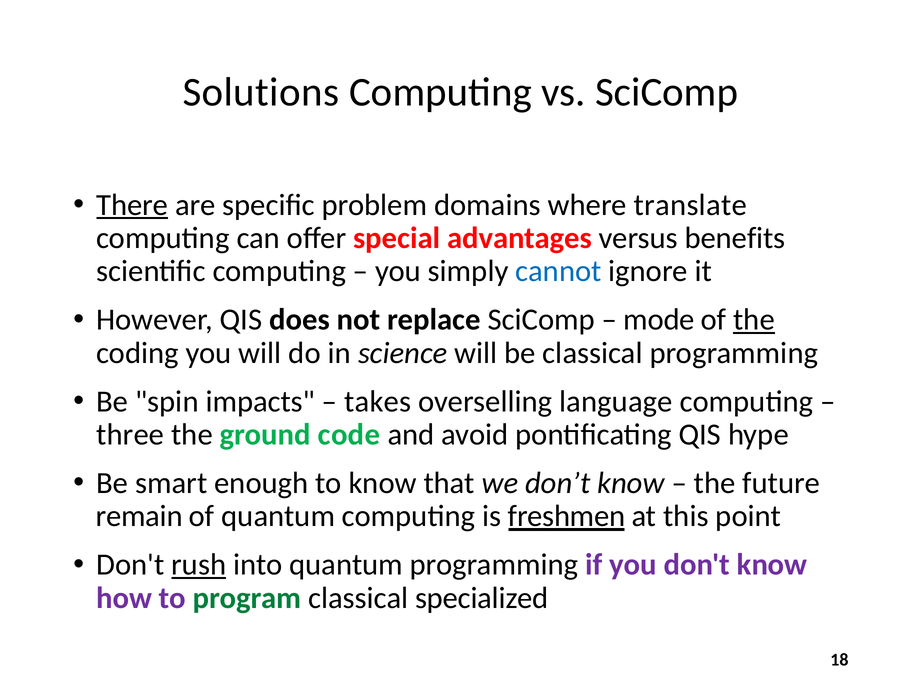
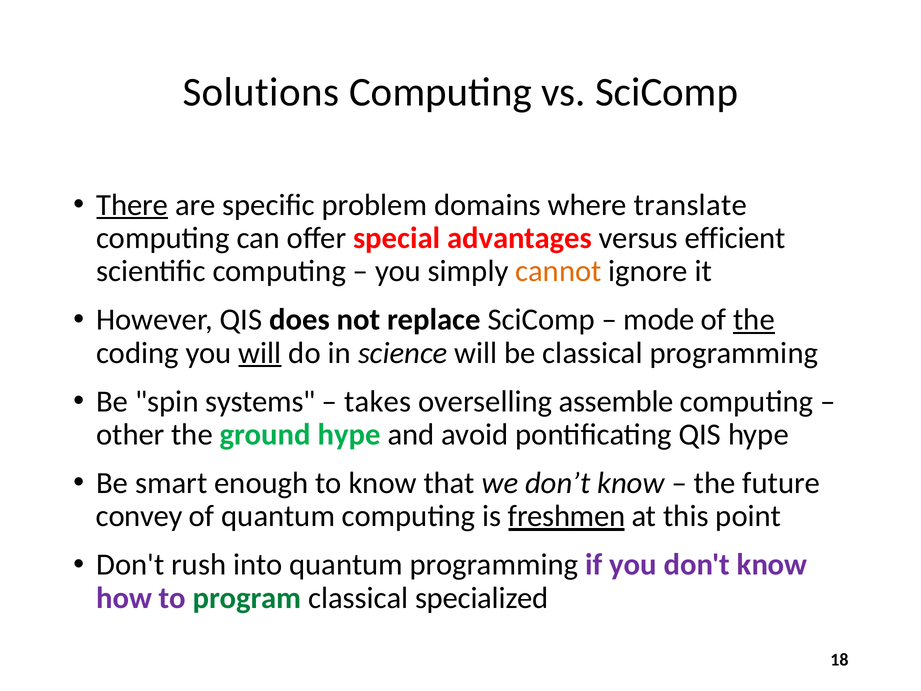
benefits: benefits -> efficient (735, 238)
cannot colour: blue -> orange (558, 271)
will underline: none -> present (260, 353)
impacts: impacts -> systems (260, 401)
language: language -> assemble (616, 401)
three: three -> other (130, 434)
ground code: code -> hype (349, 434)
remain: remain -> convey (139, 516)
rush underline: present -> none (199, 565)
